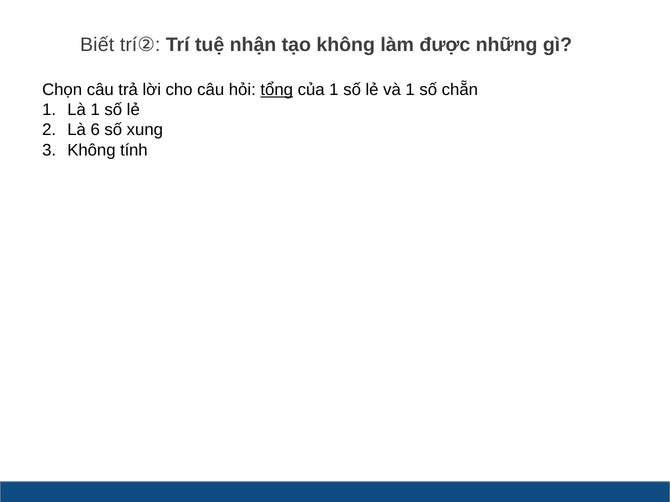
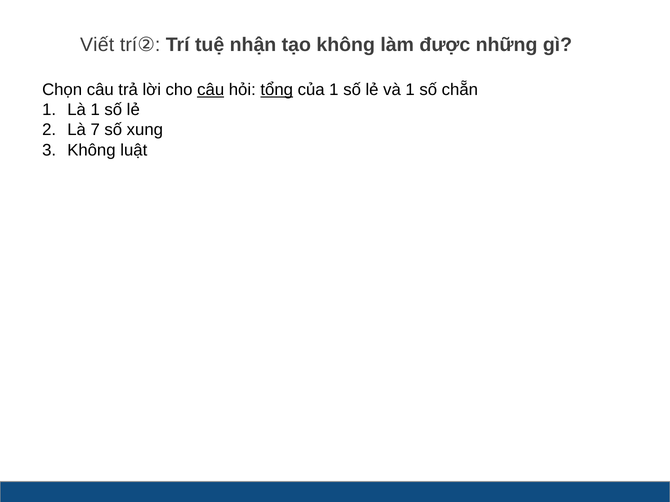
Biết: Biết -> Viết (97, 45)
câu underline: none -> present (211, 90)
6: 6 -> 7 (95, 130)
tính: tính -> luật (134, 150)
